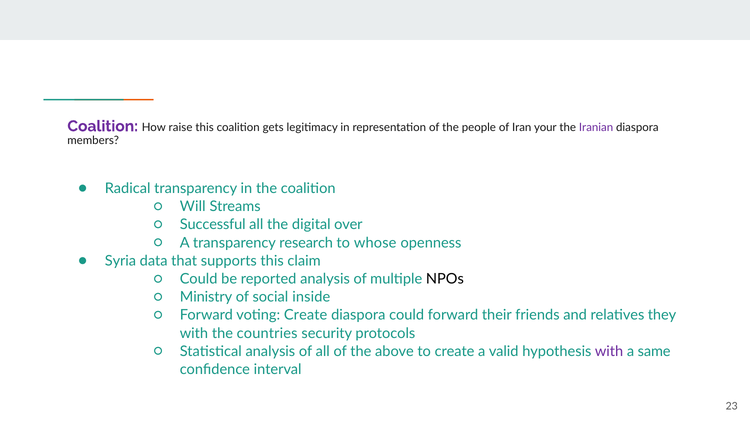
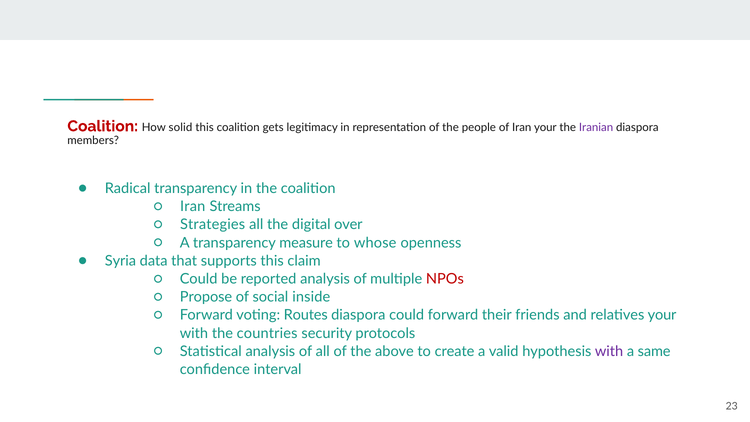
Coalition colour: purple -> red (103, 126)
raise: raise -> solid (180, 127)
Will: Will -> Iran (193, 206)
Successful: Successful -> Strategies (213, 225)
research: research -> measure (306, 243)
NPOs colour: black -> red (445, 279)
Ministry: Ministry -> Propose (206, 297)
voting Create: Create -> Routes (306, 315)
relatives they: they -> your (662, 315)
